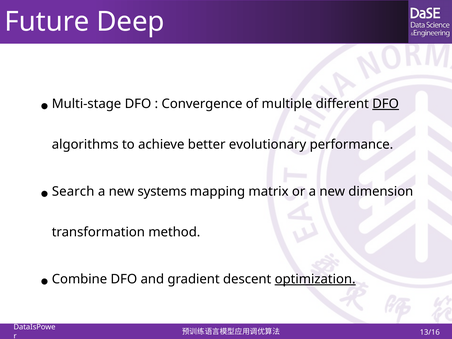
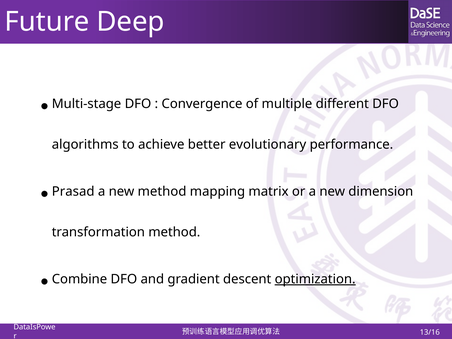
DFO underline: present -> none (386, 104)
Search: Search -> Prasad (73, 192)
new systems: systems -> method (162, 192)
